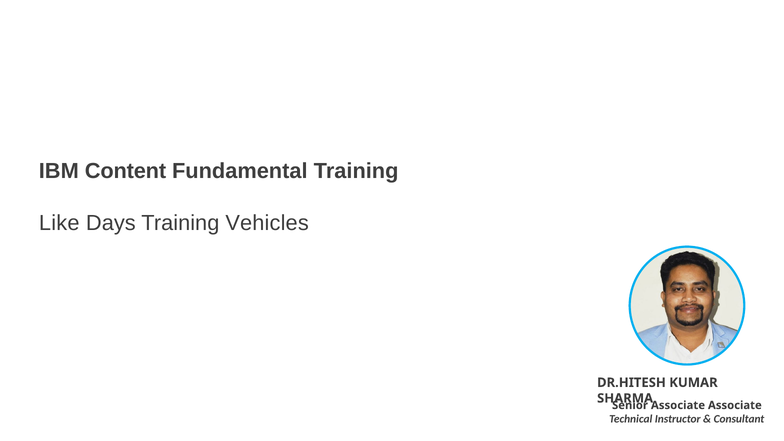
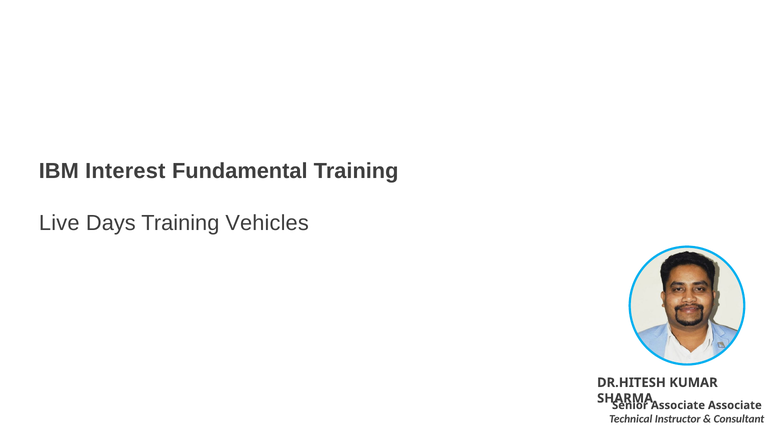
Content: Content -> Interest (125, 171)
Like: Like -> Live (59, 223)
